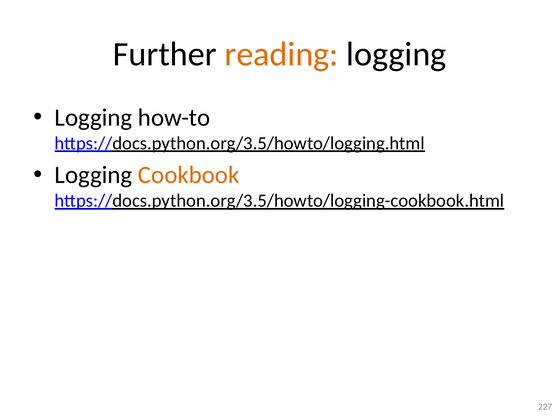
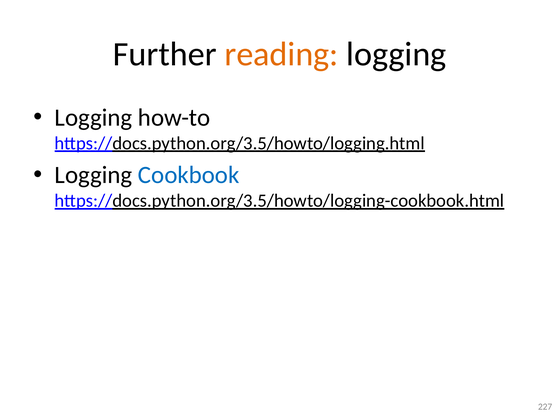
Cookbook colour: orange -> blue (189, 175)
